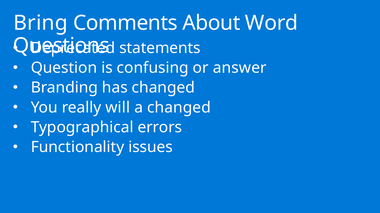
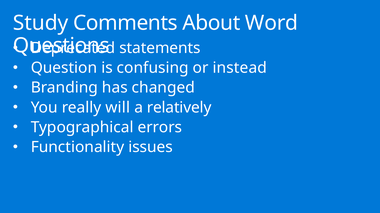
Bring: Bring -> Study (41, 23)
answer: answer -> instead (240, 68)
a changed: changed -> relatively (179, 108)
